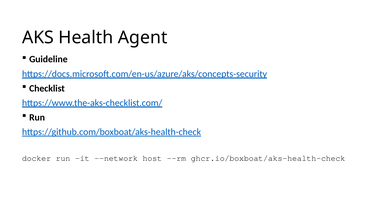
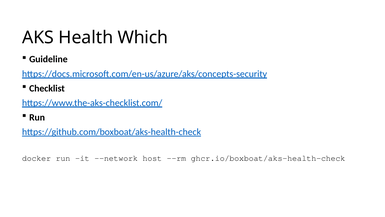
Agent: Agent -> Which (143, 37)
